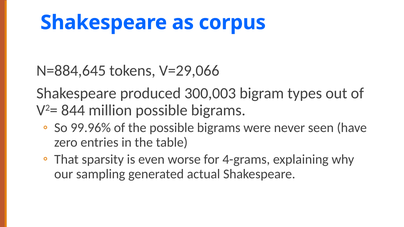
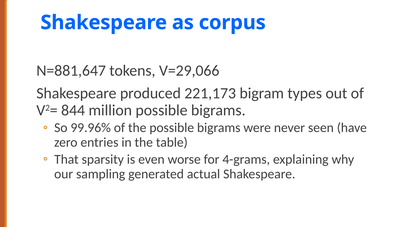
N=884,645: N=884,645 -> N=881,647 (71, 71)
300,003: 300,003 -> 221,173 (210, 94)
